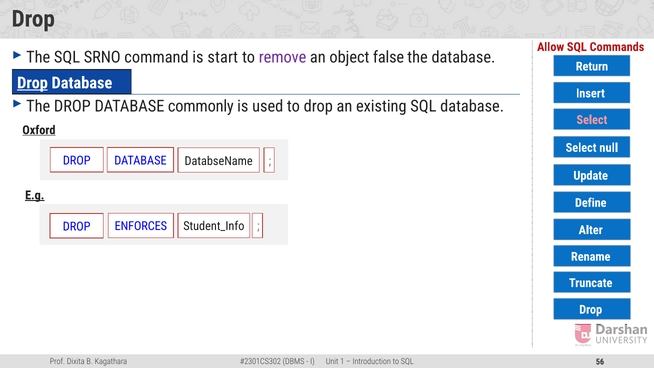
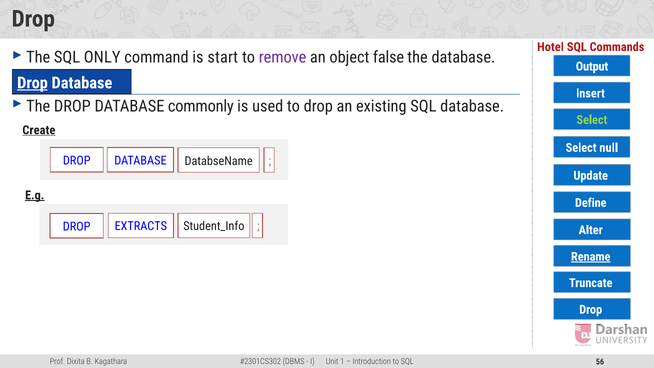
Allow: Allow -> Hotel (551, 47)
SRNO: SRNO -> ONLY (102, 57)
Return: Return -> Output (592, 66)
Select colour: pink -> light green (592, 120)
Oxford: Oxford -> Create (39, 130)
ENFORCES: ENFORCES -> EXTRACTS (141, 226)
Rename underline: none -> present (591, 257)
